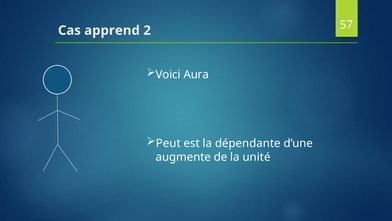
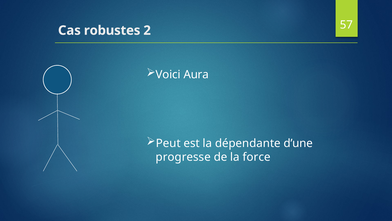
apprend: apprend -> robustes (112, 30)
augmente: augmente -> progresse (183, 157)
unité: unité -> force (257, 157)
